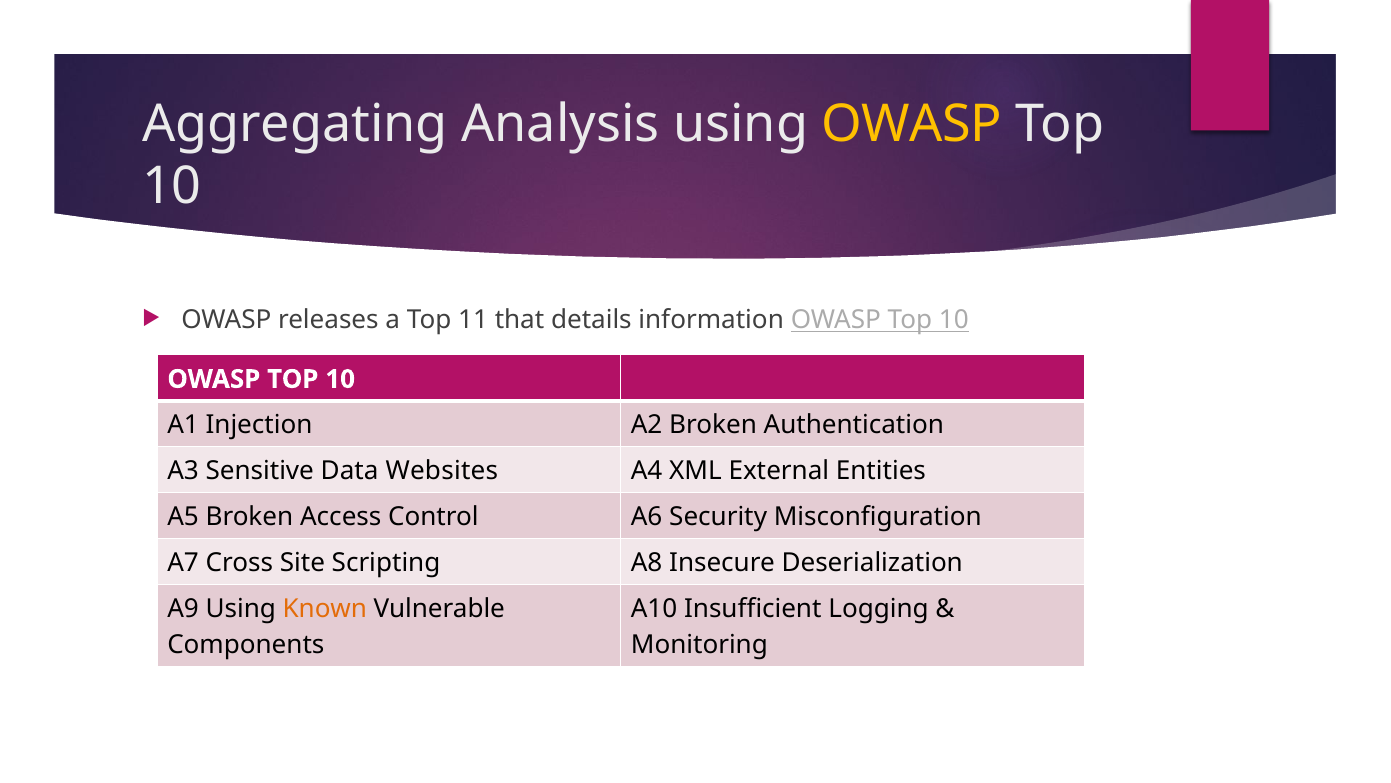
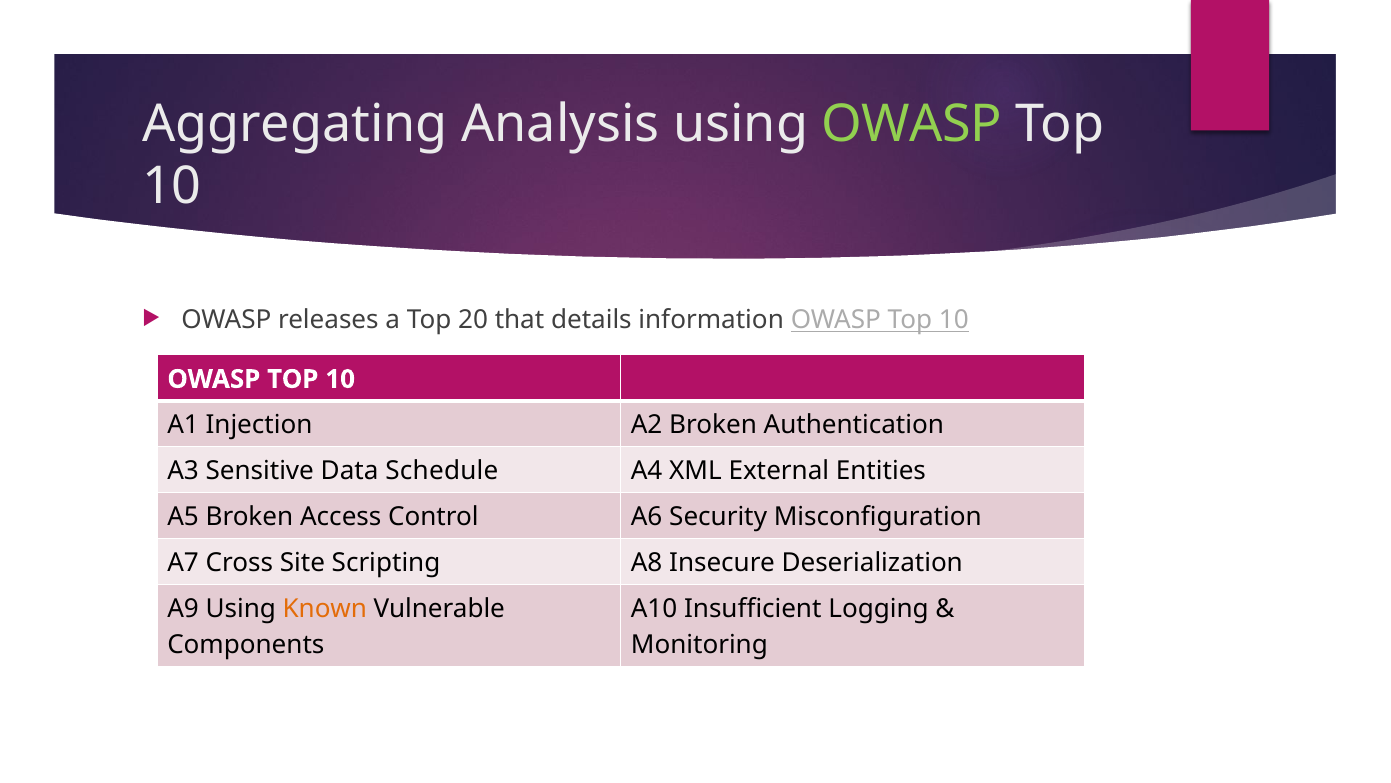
OWASP colour: yellow -> light green (912, 124)
11: 11 -> 20 (473, 320)
Websites: Websites -> Schedule (442, 471)
